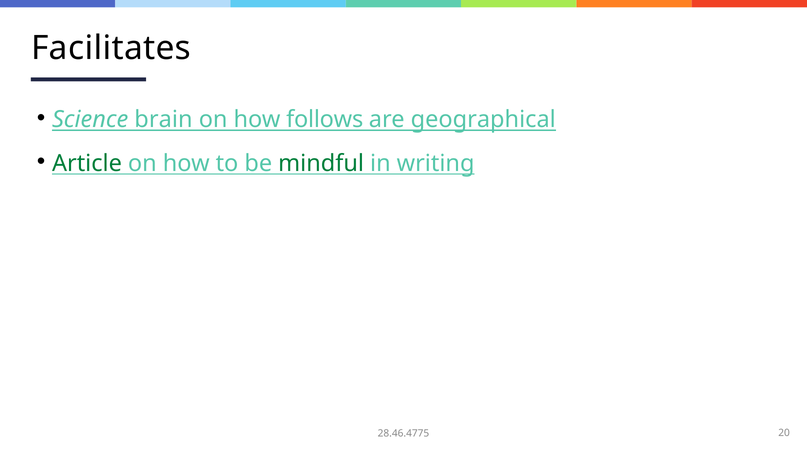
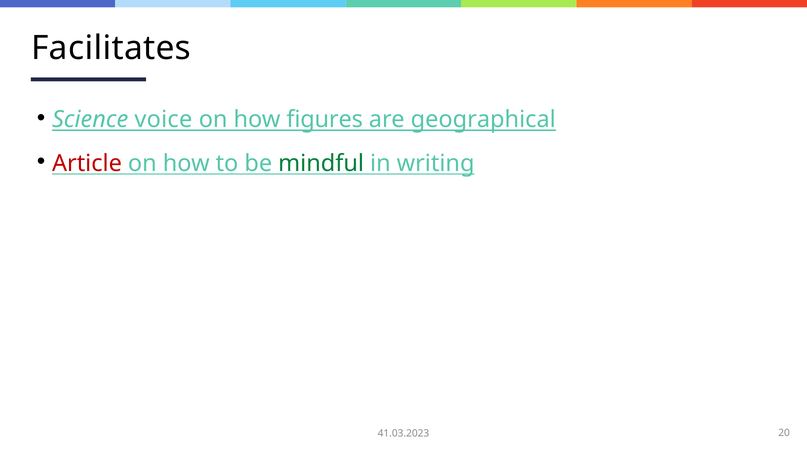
brain: brain -> voice (163, 119)
follows: follows -> figures (325, 119)
Article colour: green -> red (87, 163)
28.46.4775: 28.46.4775 -> 41.03.2023 (403, 433)
